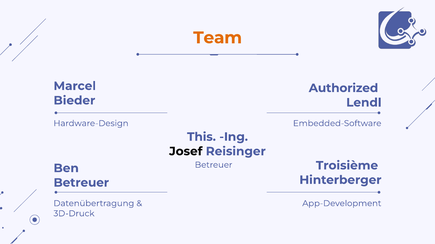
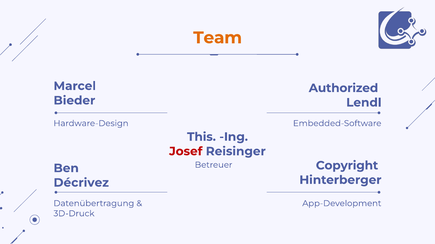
Josef colour: black -> red (186, 152)
Troisième: Troisième -> Copyright (347, 166)
Betreuer: Betreuer -> Décrivez (81, 183)
